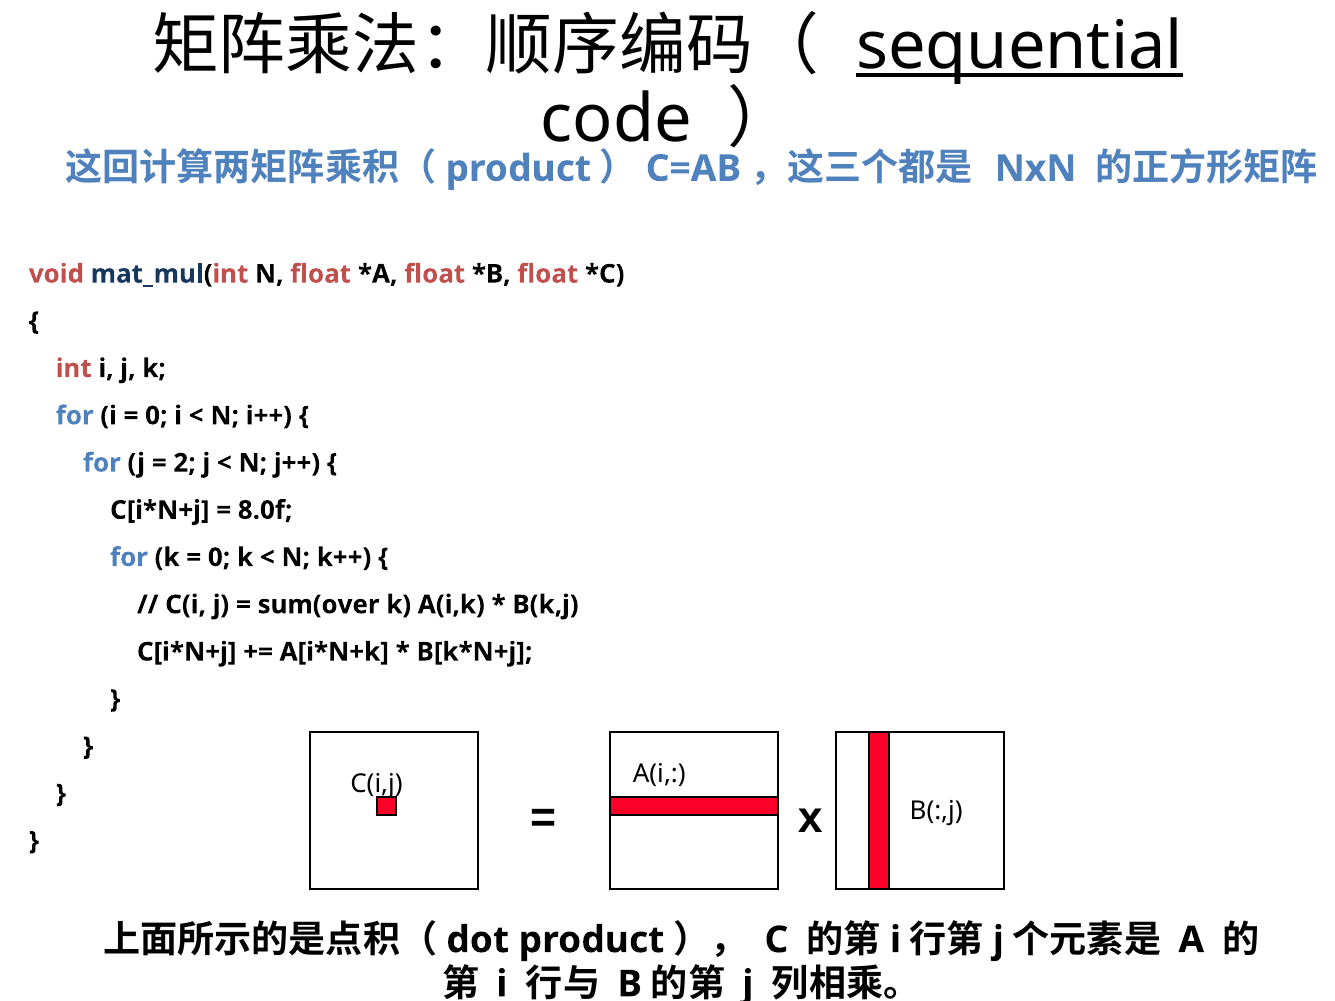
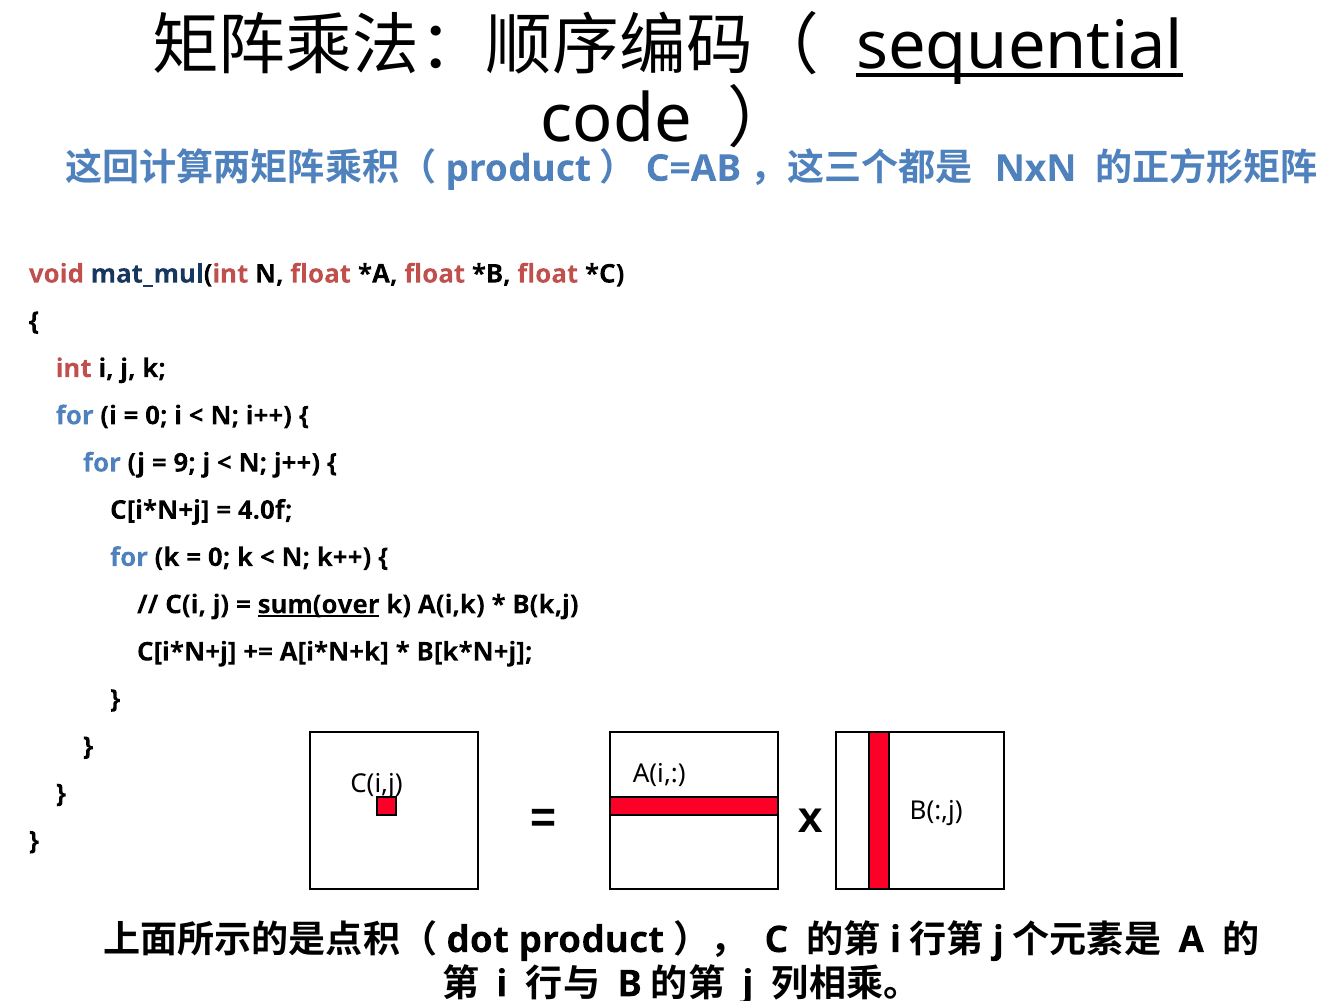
2: 2 -> 9 (185, 463)
8.0f: 8.0f -> 4.0f (265, 510)
sum(over underline: none -> present (319, 605)
